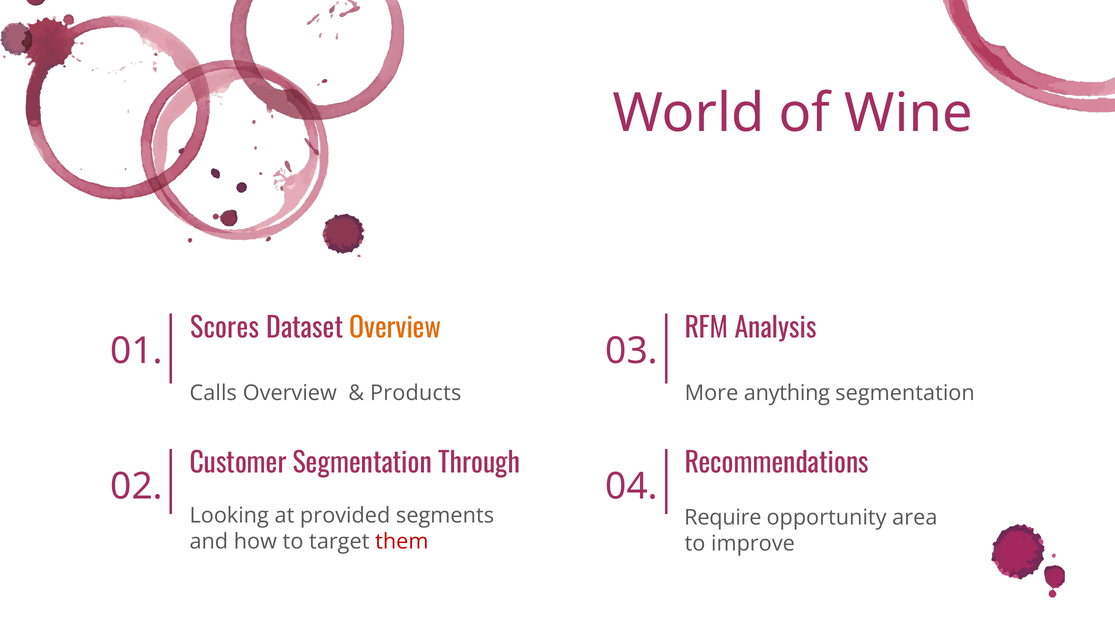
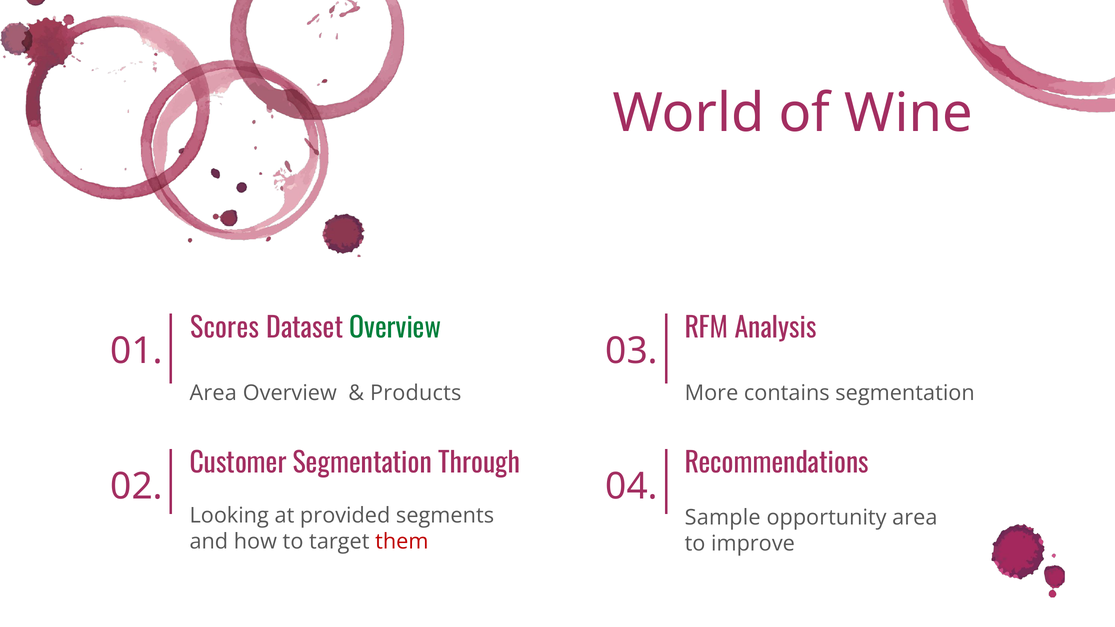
Overview colour: orange -> green (395, 328)
Calls: Calls -> Area (213, 393)
anything: anything -> contains (787, 393)
Require: Require -> Sample (723, 518)
